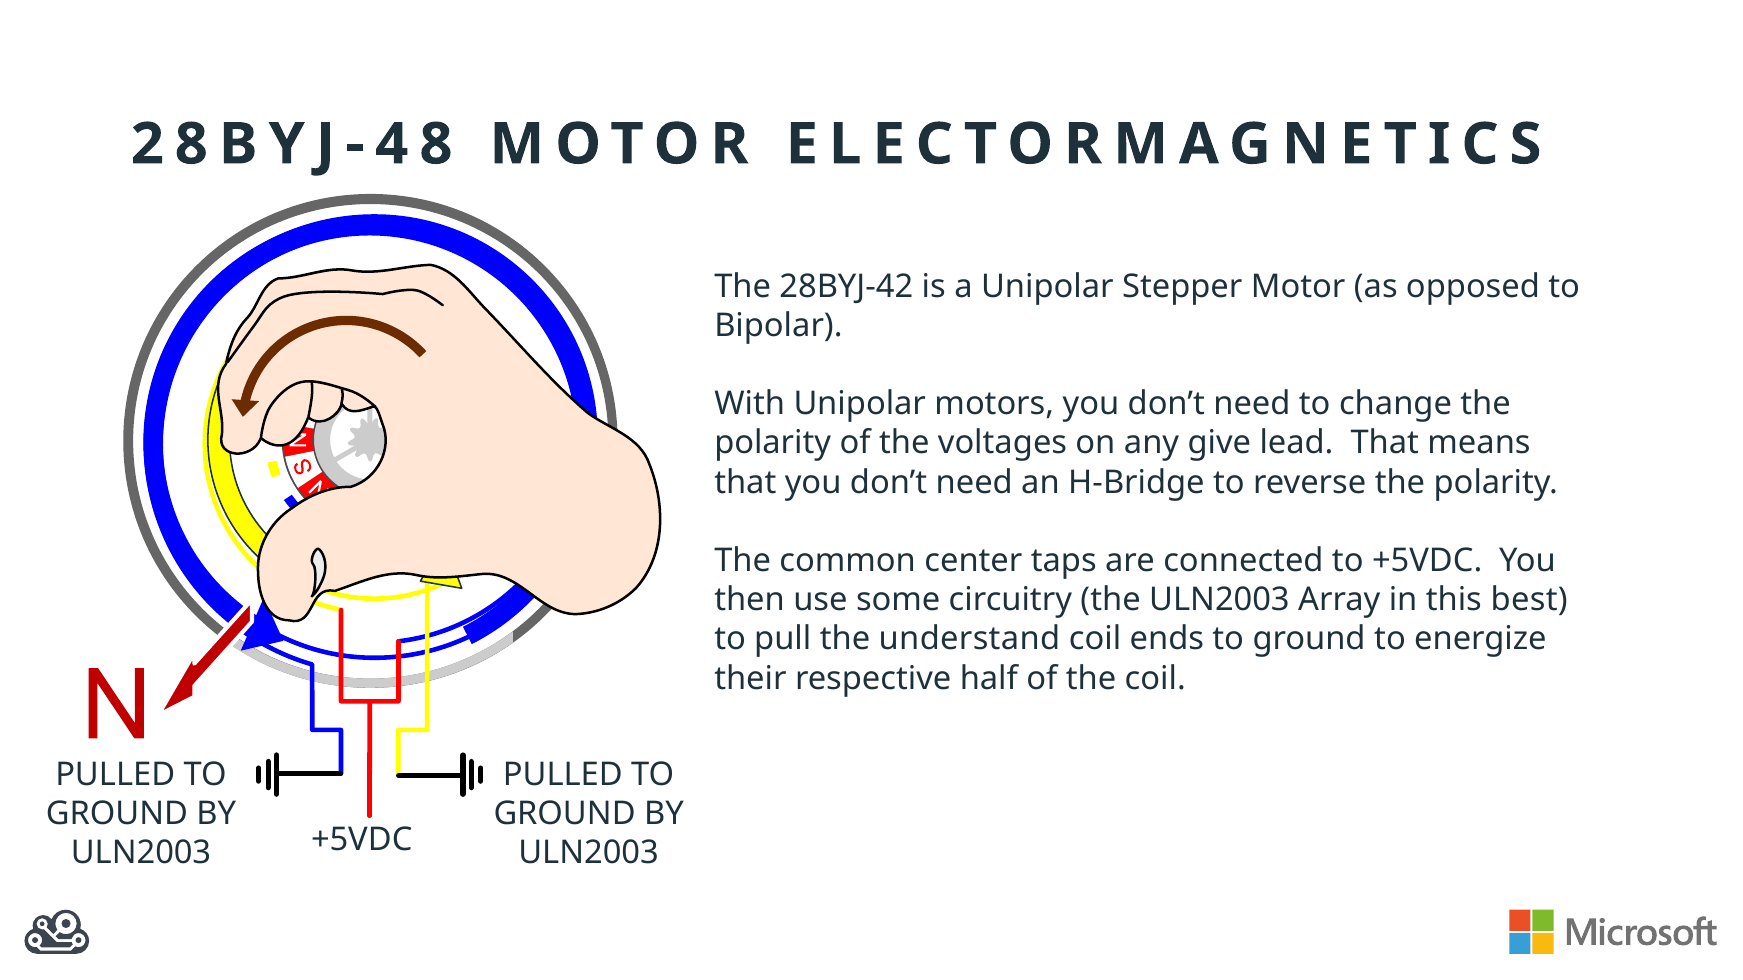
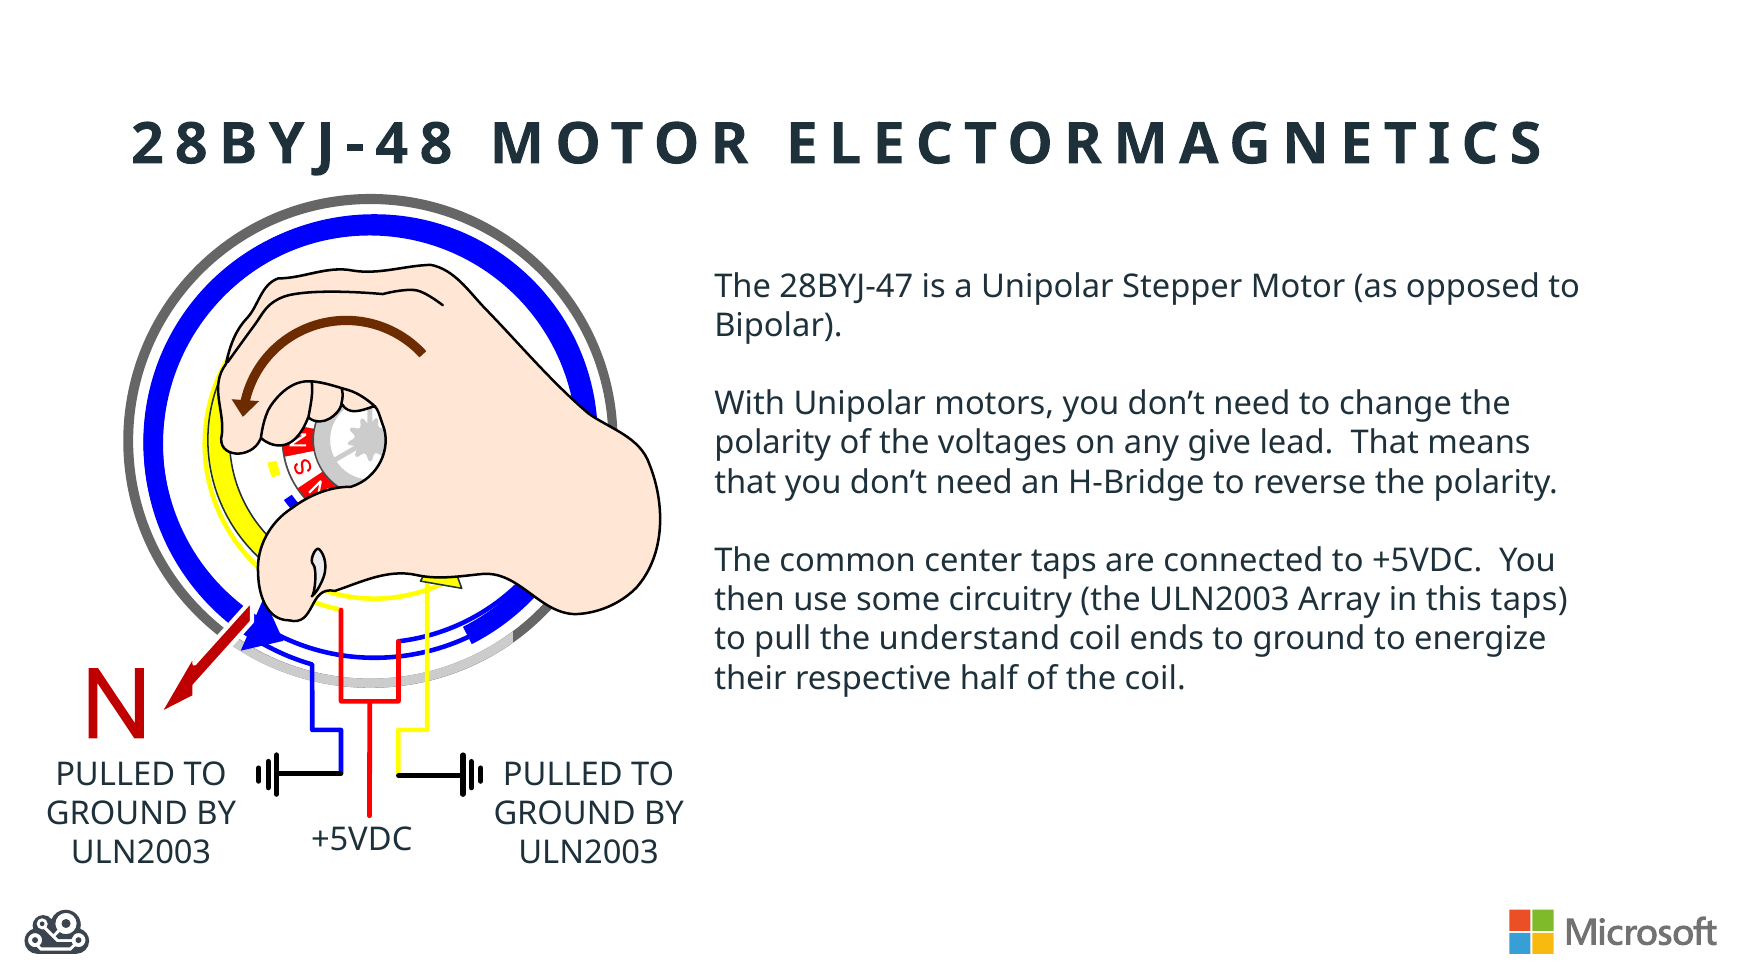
28BYJ-42: 28BYJ-42 -> 28BYJ-47 (846, 287)
this best: best -> taps (1529, 600)
